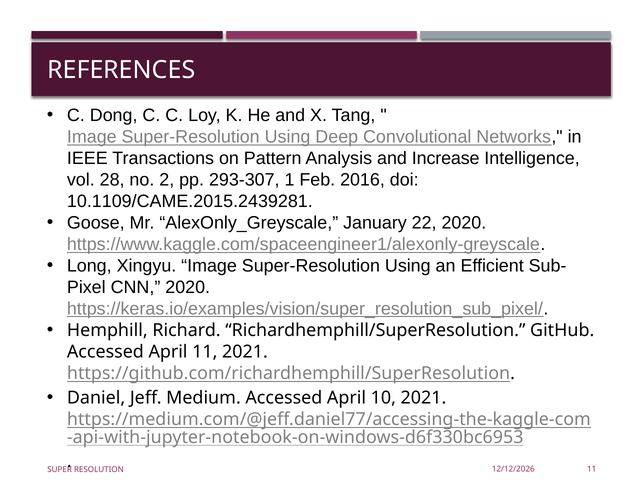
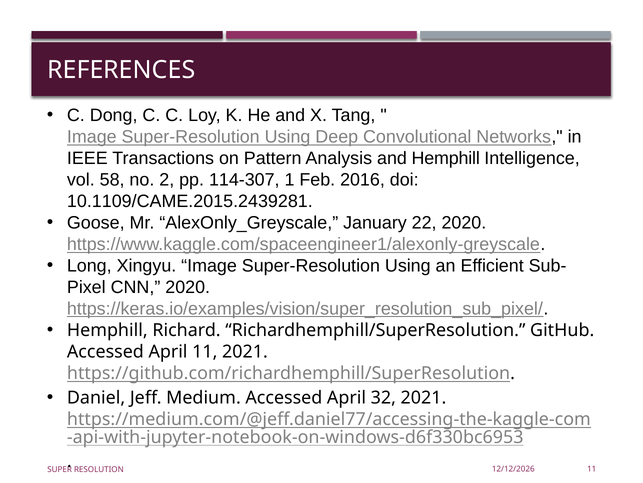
and Increase: Increase -> Hemphill (446, 158)
28: 28 -> 58 (112, 180)
293-307: 293-307 -> 114-307 (244, 180)
10: 10 -> 32 (383, 397)
